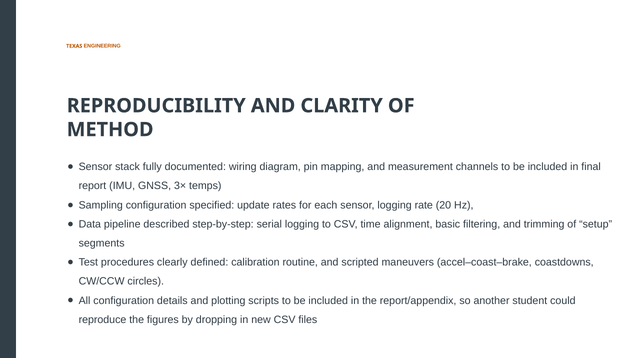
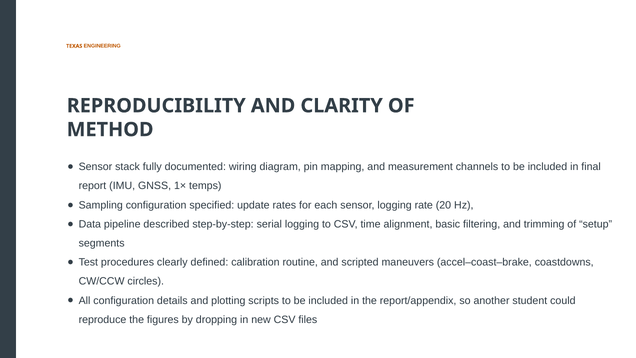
3×: 3× -> 1× (180, 186)
